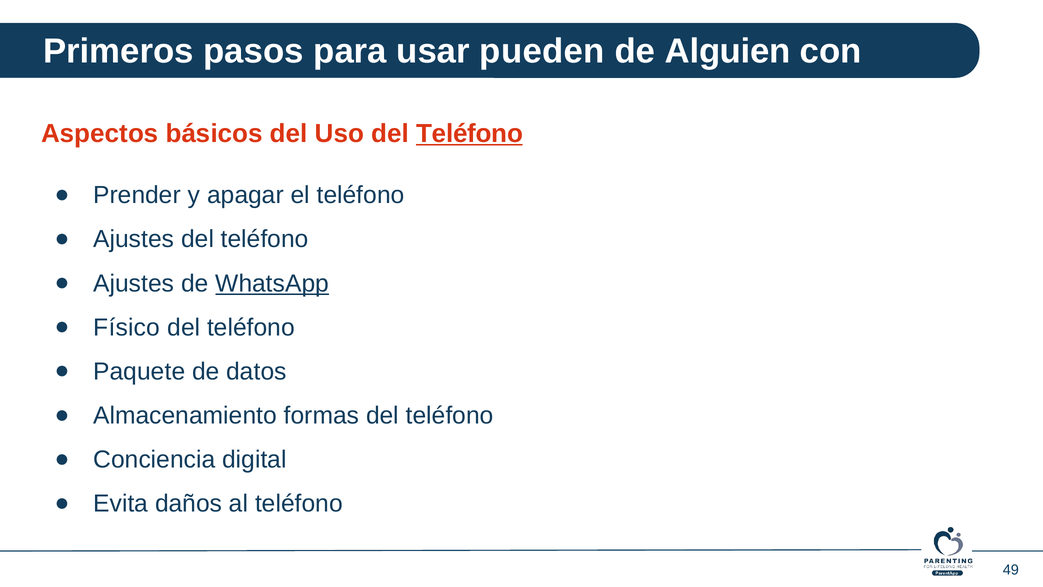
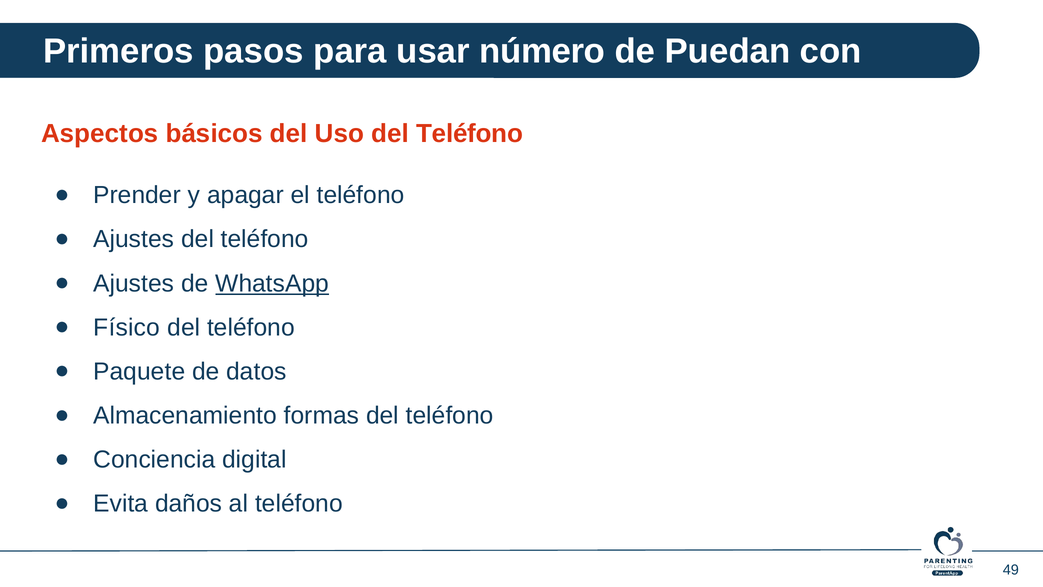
pueden: pueden -> número (542, 51)
Alguien: Alguien -> Puedan (728, 51)
Teléfono underline: present -> none (470, 134)
